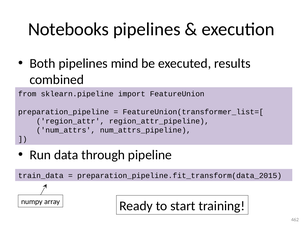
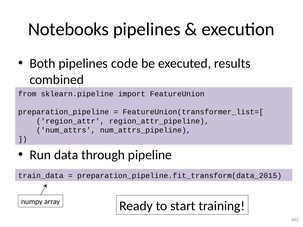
mind: mind -> code (124, 64)
